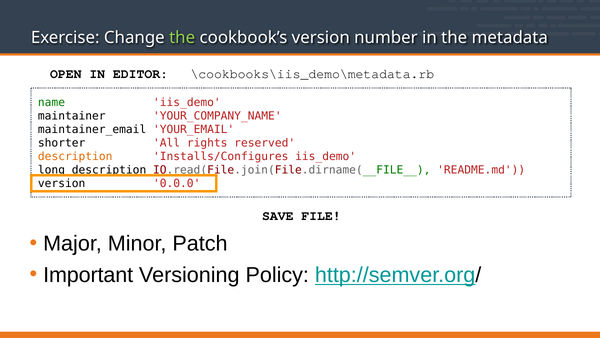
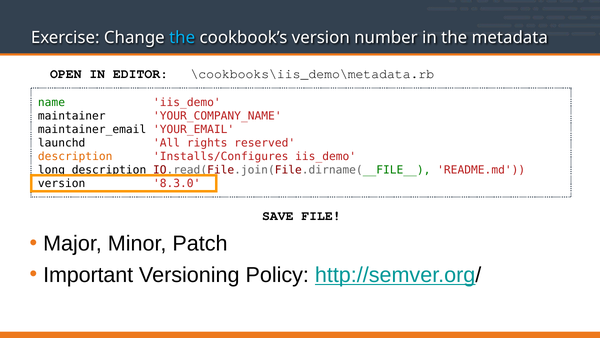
the colour: light green -> light blue (182, 37)
shorter: shorter -> launchd (62, 143)
0.0.0: 0.0.0 -> 8.3.0 (177, 183)
